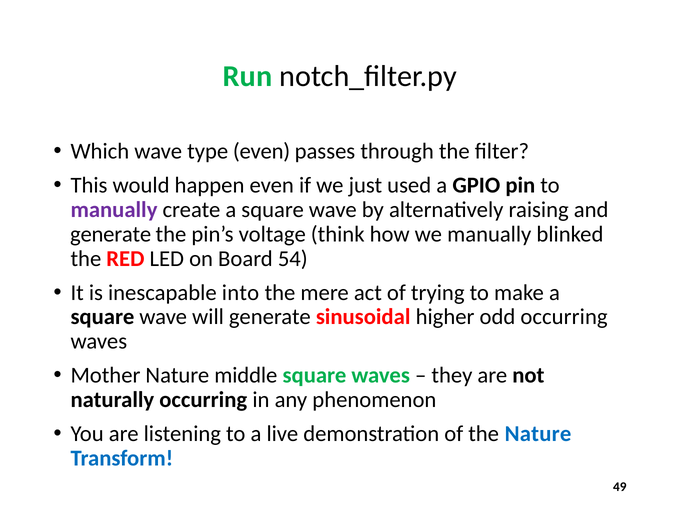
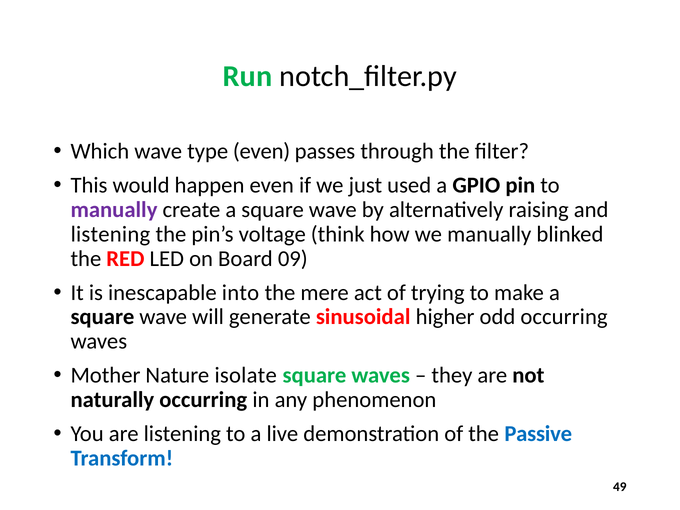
generate: generate -> listening (110, 234)
54: 54 -> 09 (293, 259)
middle: middle -> isolate (246, 375)
the Nature: Nature -> Passive (538, 434)
